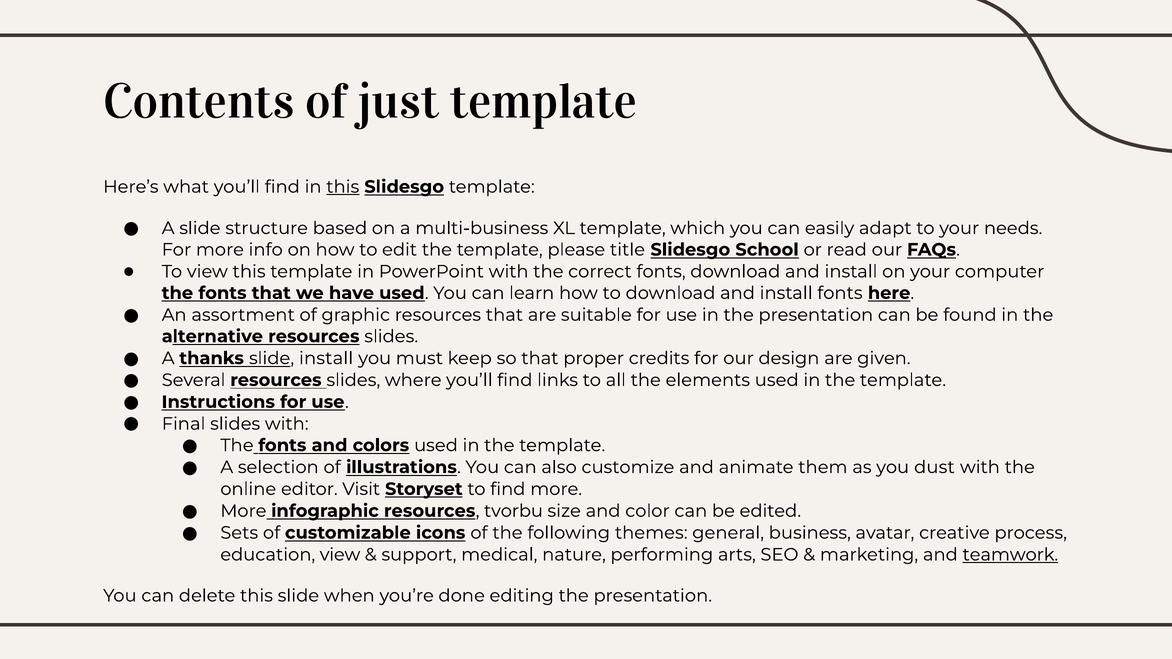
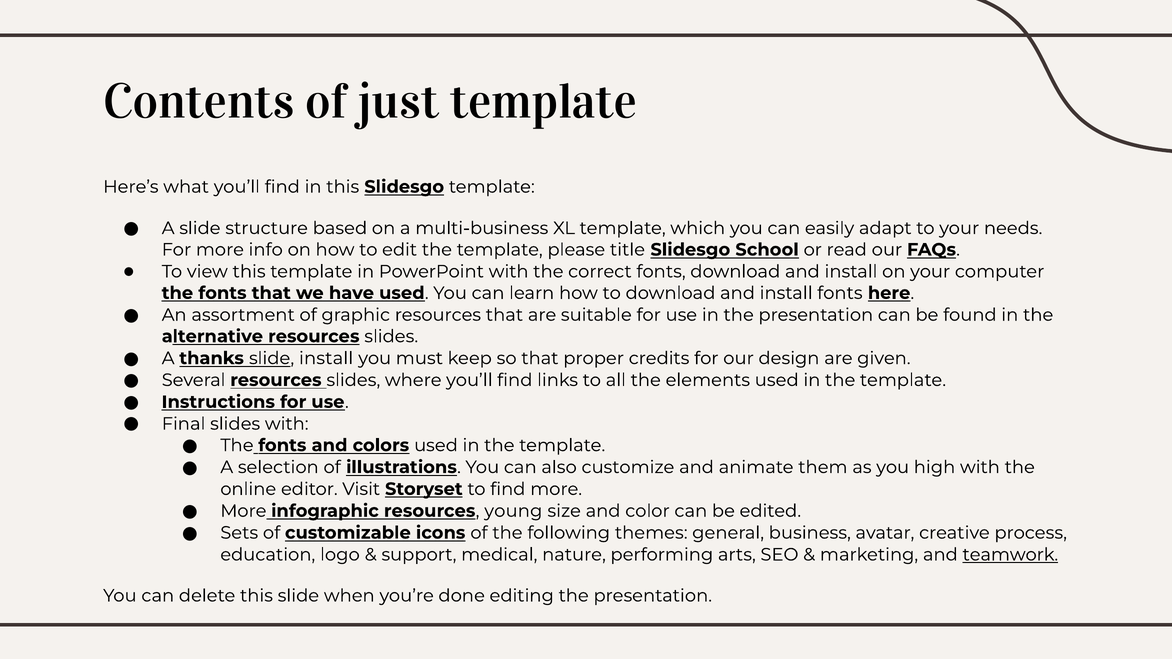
this underline: present -> none (343, 187)
dust: dust -> high (935, 467)
tvorbu: tvorbu -> young (513, 511)
education view: view -> logo (340, 555)
